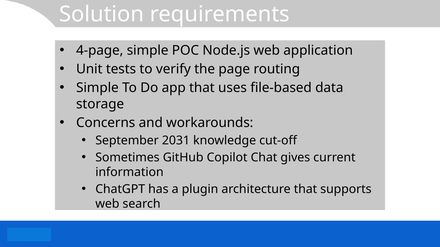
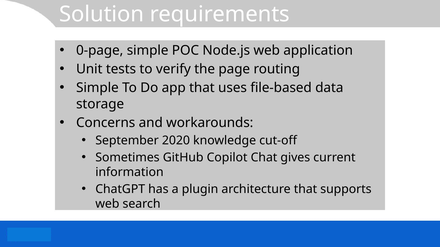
4-page: 4-page -> 0-page (100, 50)
2031: 2031 -> 2020 (176, 141)
